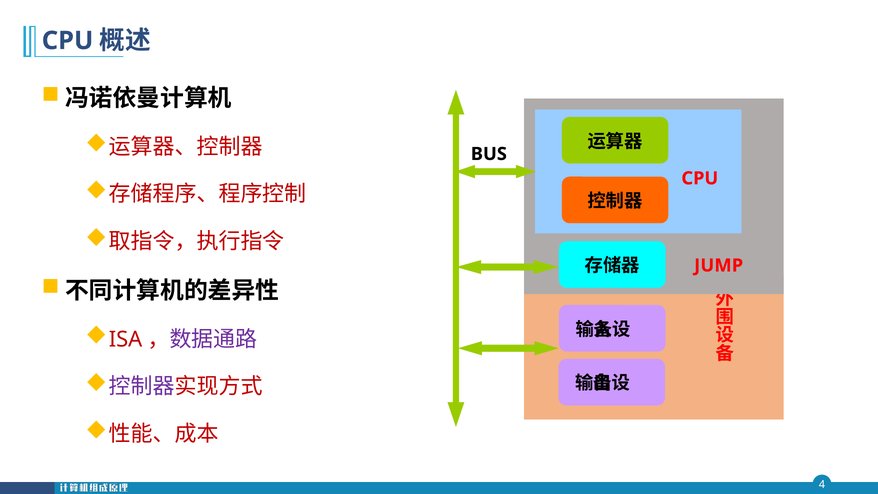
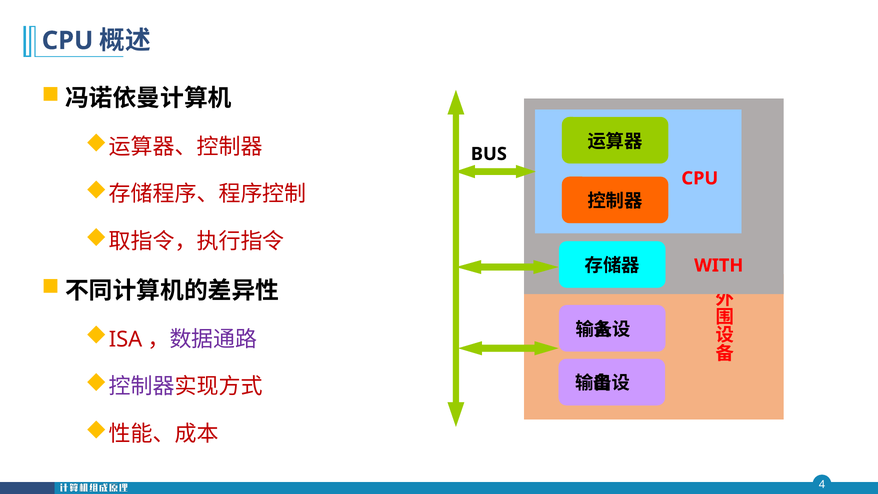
JUMP: JUMP -> WITH (719, 265)
